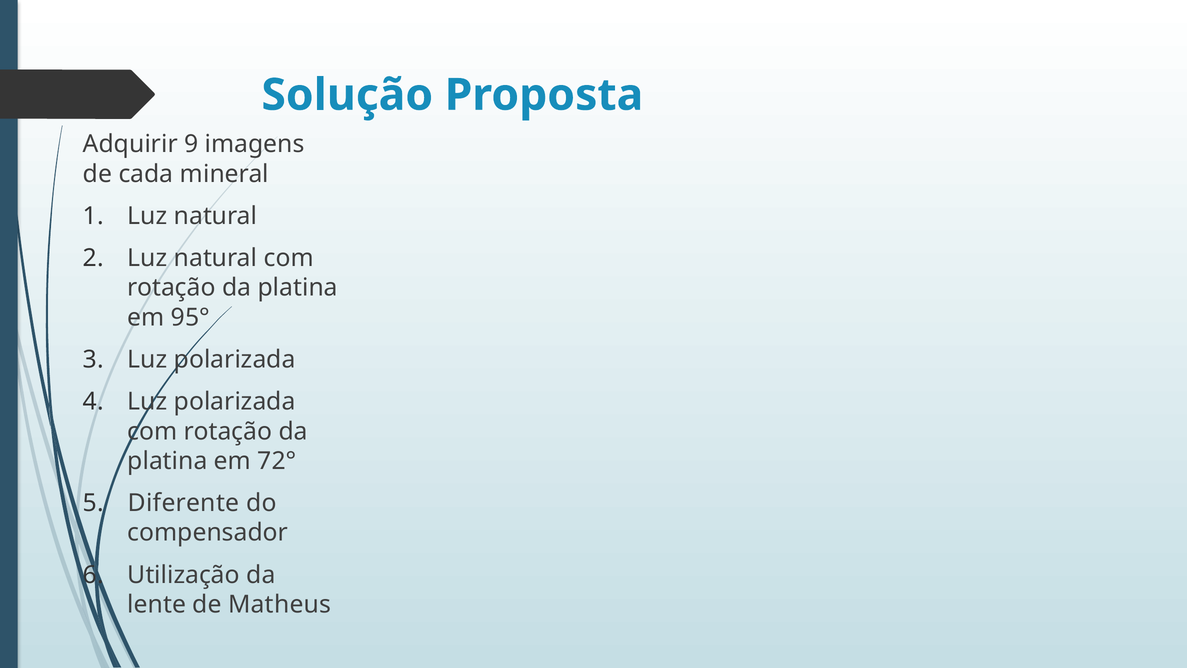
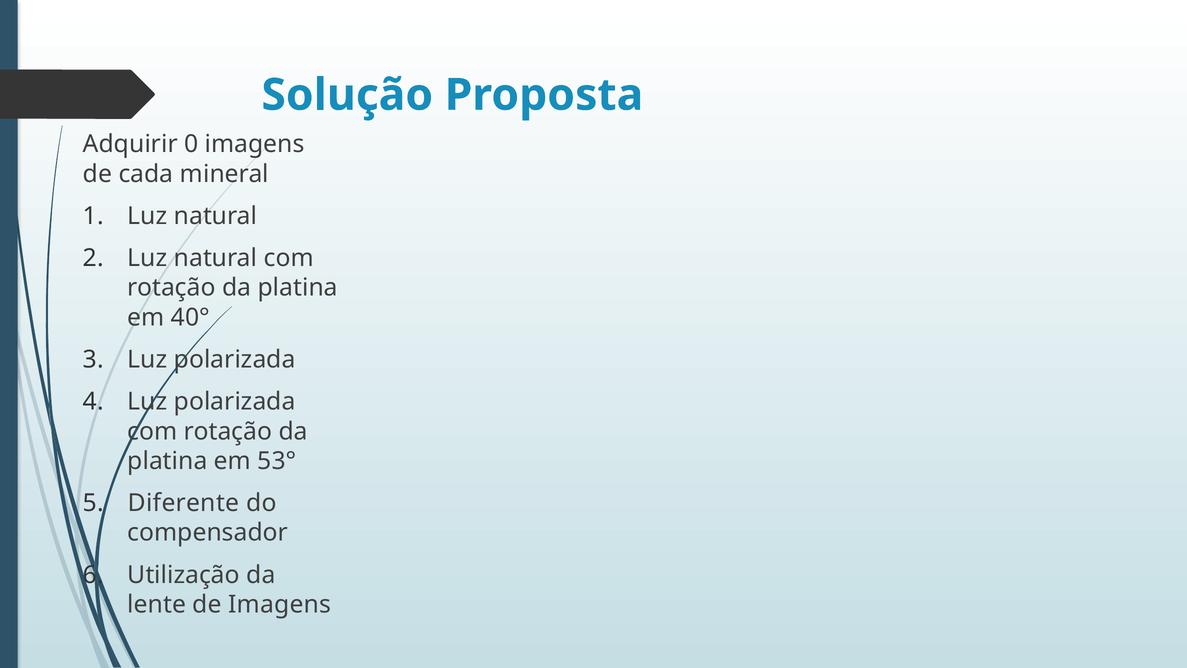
9: 9 -> 0 (191, 144)
95°: 95° -> 40° (190, 317)
72°: 72° -> 53° (277, 461)
de Matheus: Matheus -> Imagens (280, 604)
